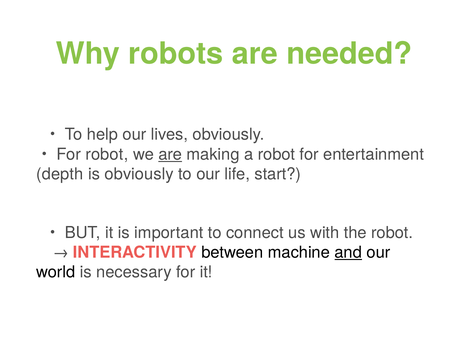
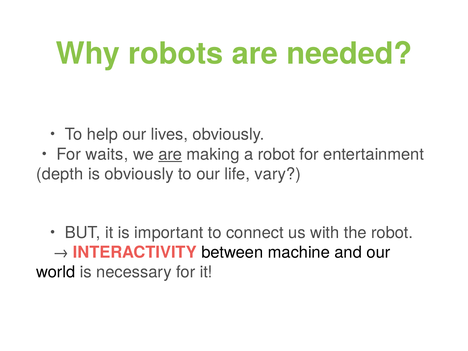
robot: robot -> waits (107, 154)
start: start -> vary (278, 174)
and underline: present -> none (348, 252)
